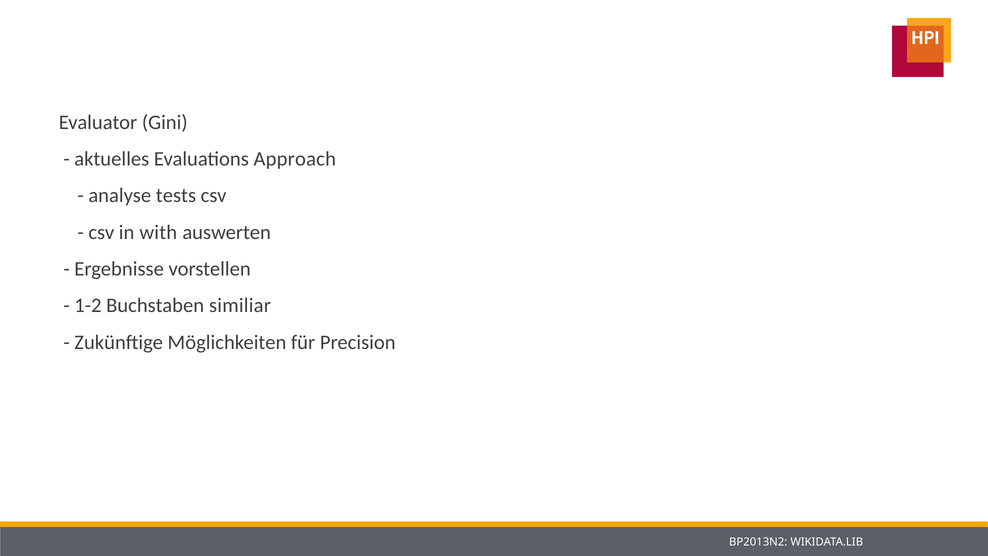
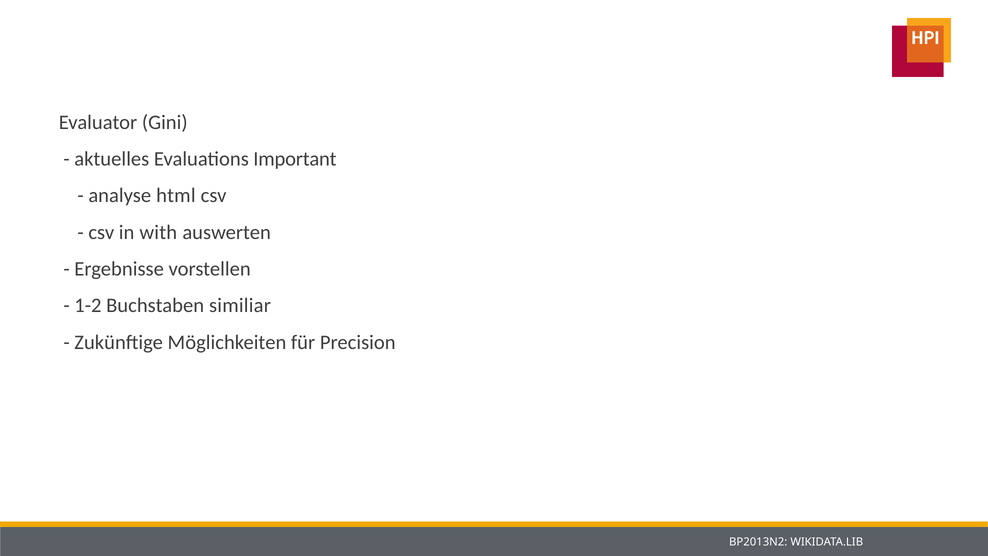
Approach: Approach -> Important (295, 159)
tests: tests -> html (176, 196)
